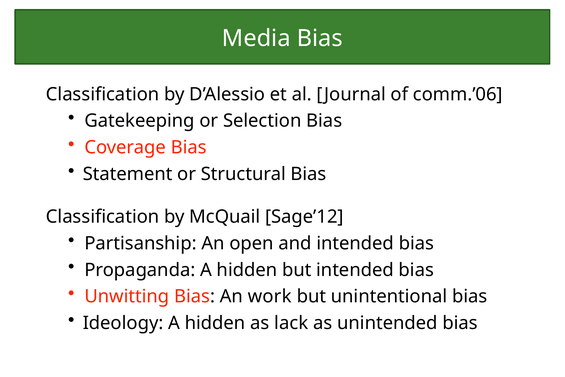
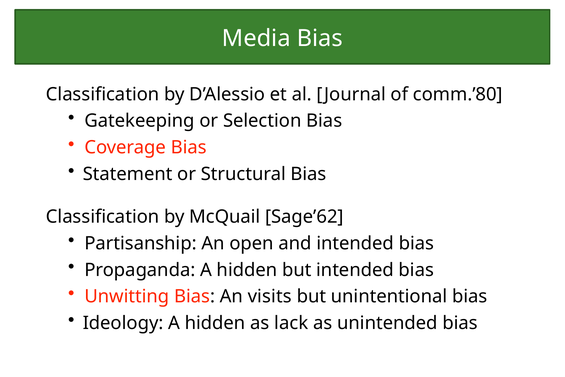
comm.’06: comm.’06 -> comm.’80 (458, 94)
Sage’12: Sage’12 -> Sage’62 (304, 216)
work: work -> visits (270, 296)
